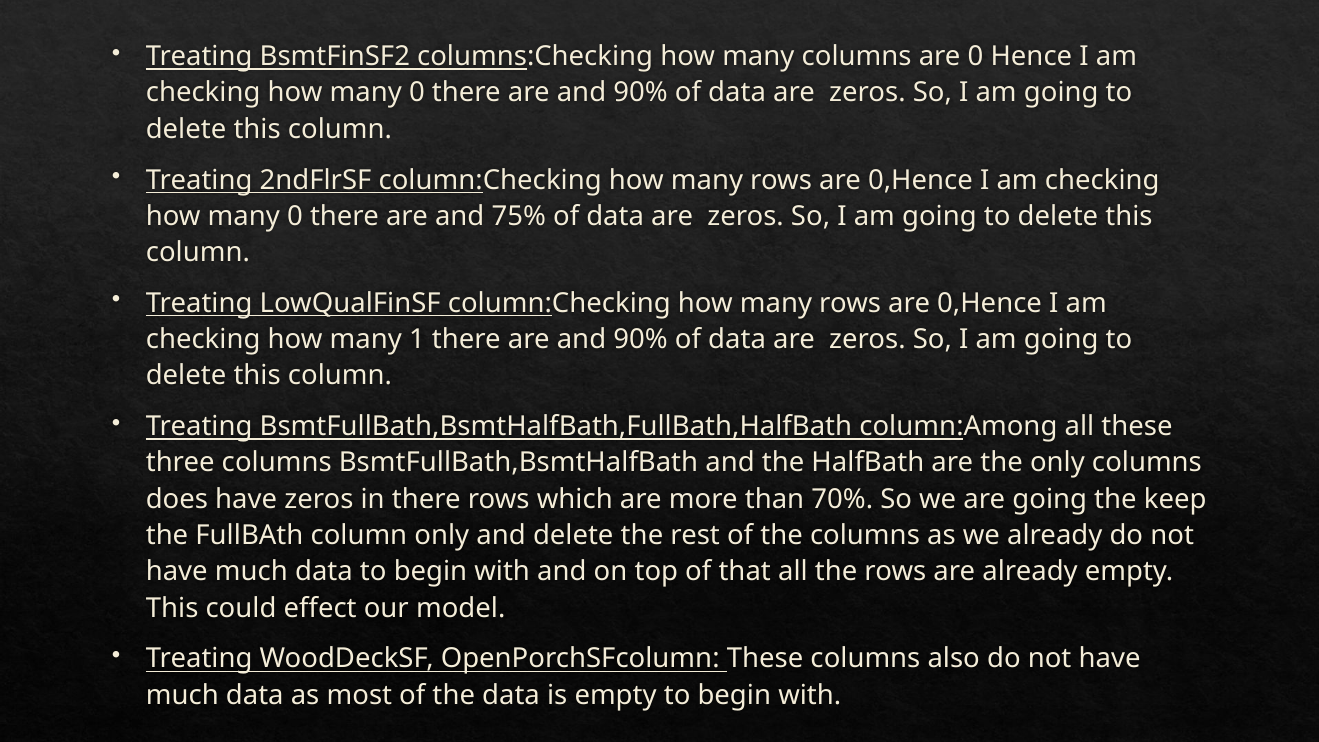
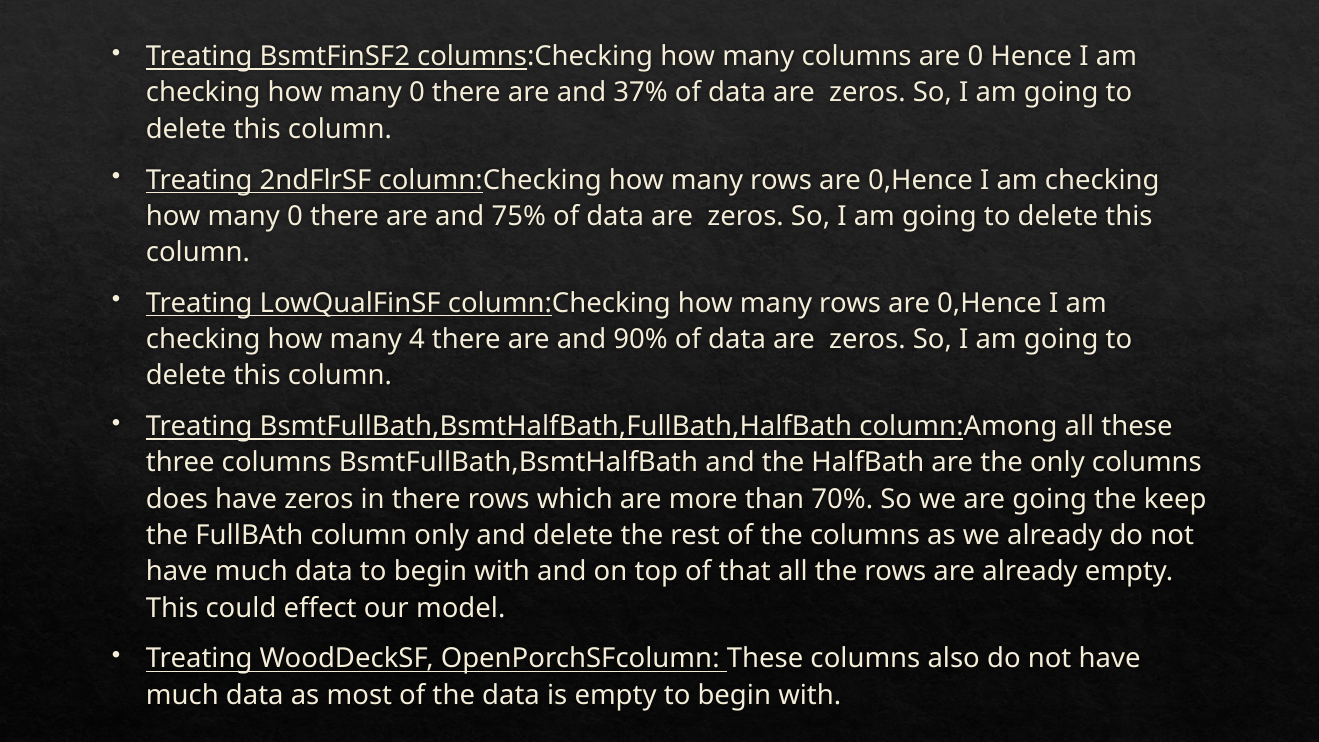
90%: 90% -> 37% (641, 93)
1: 1 -> 4 (417, 340)
